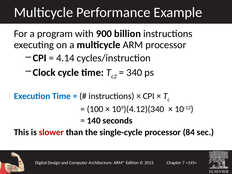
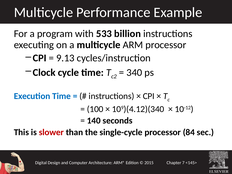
900: 900 -> 533 (104, 34)
4.14: 4.14 -> 9.13 (65, 58)
